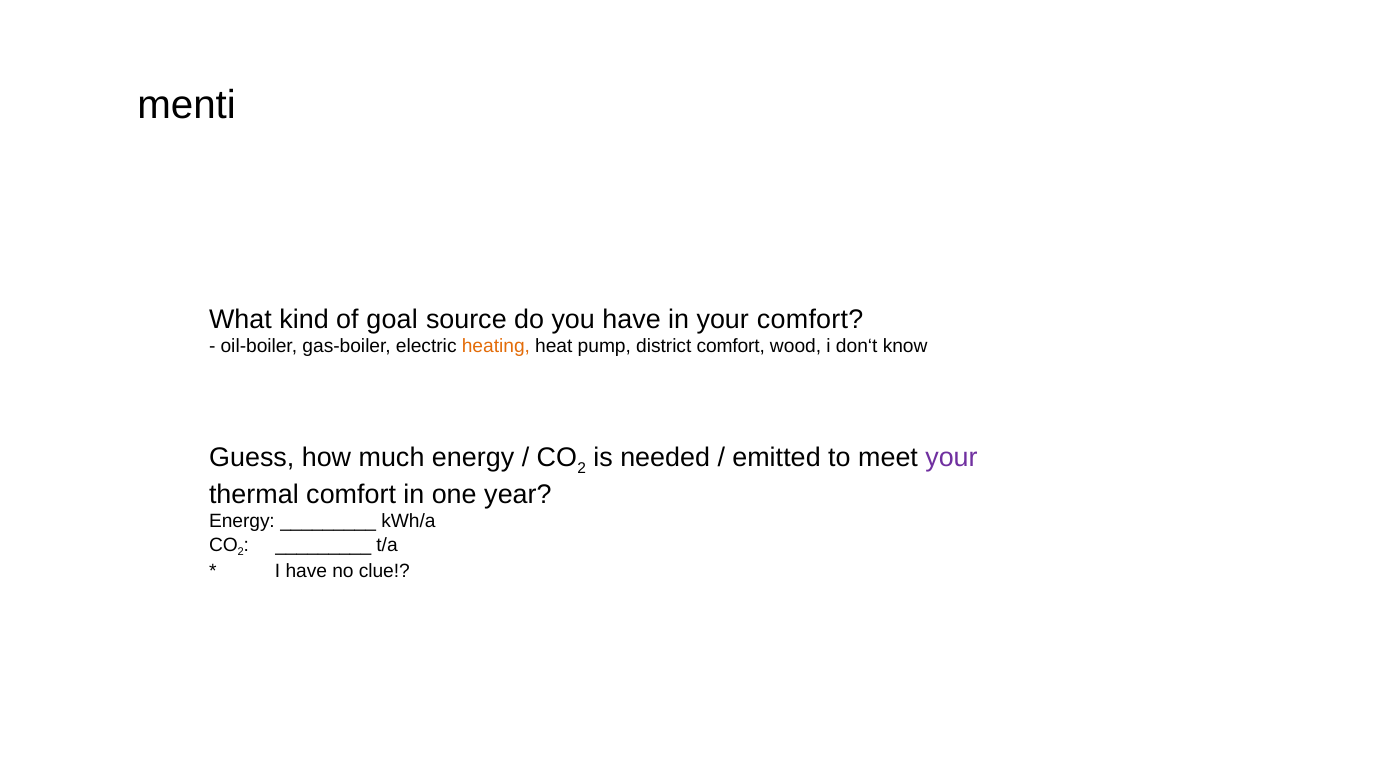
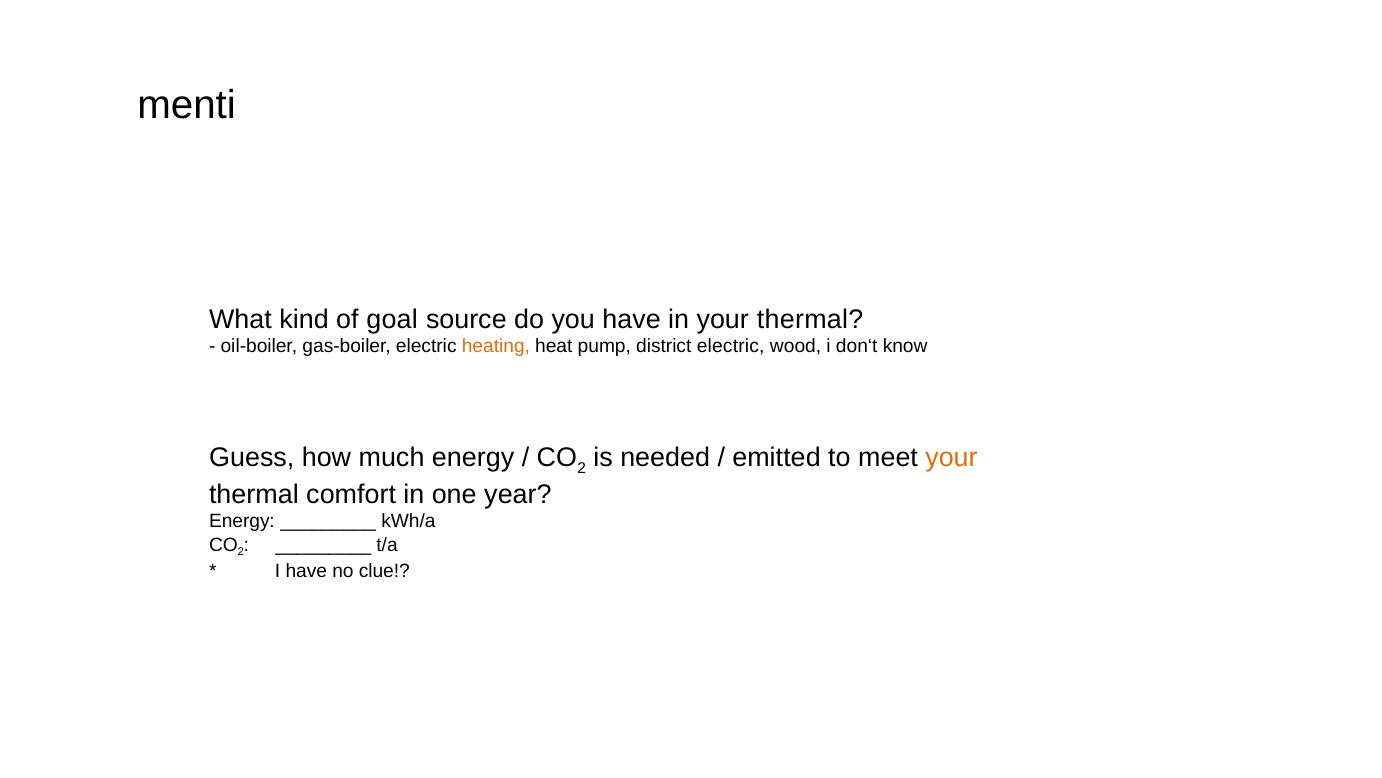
in your comfort: comfort -> thermal (810, 319)
district comfort: comfort -> electric (731, 346)
your colour: purple -> orange (951, 457)
